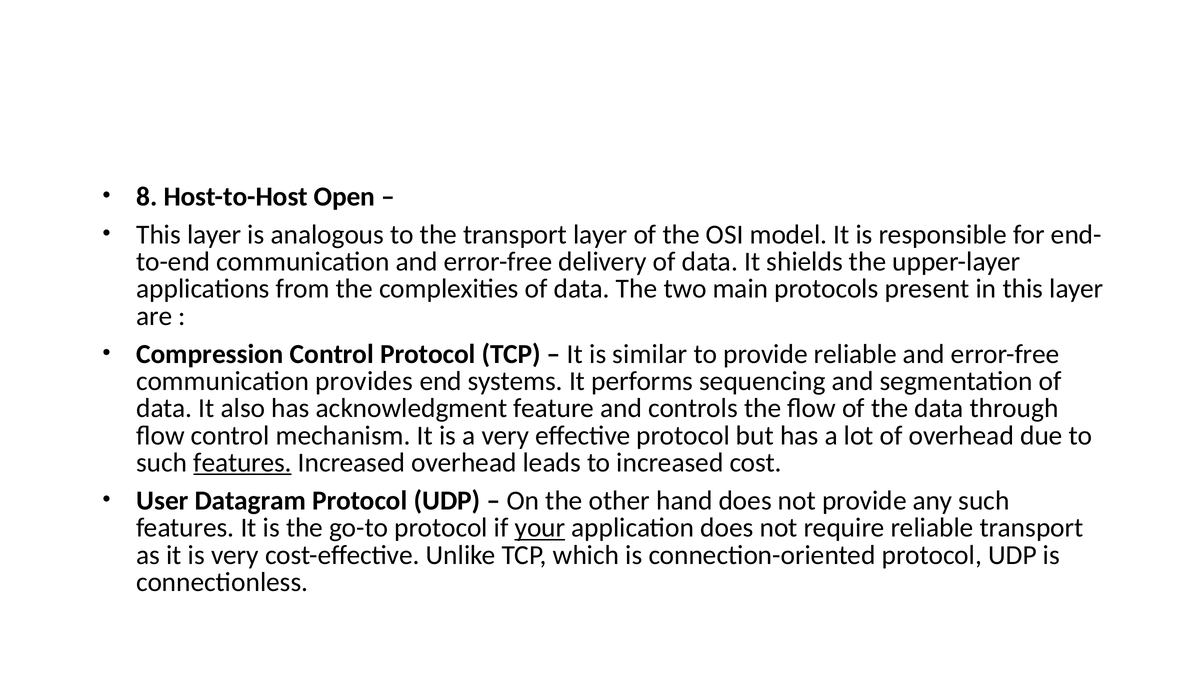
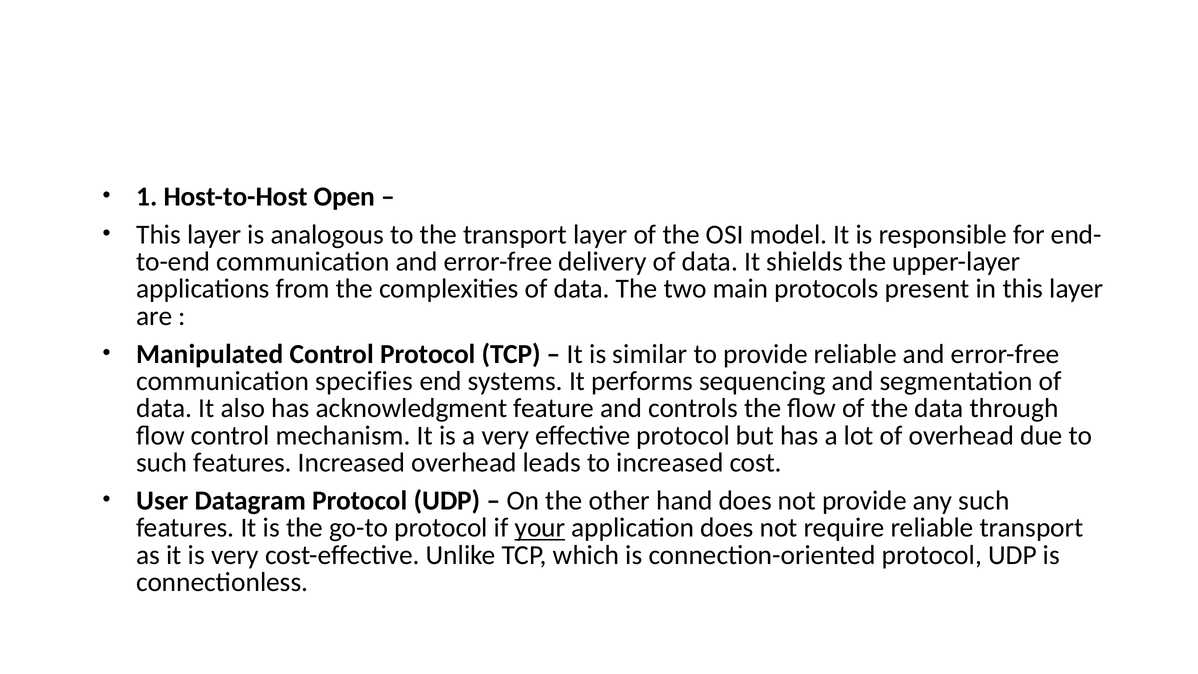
8: 8 -> 1 (147, 196)
Compression: Compression -> Manipulated (210, 354)
provides: provides -> specifies (364, 381)
features underline: present -> none (243, 462)
